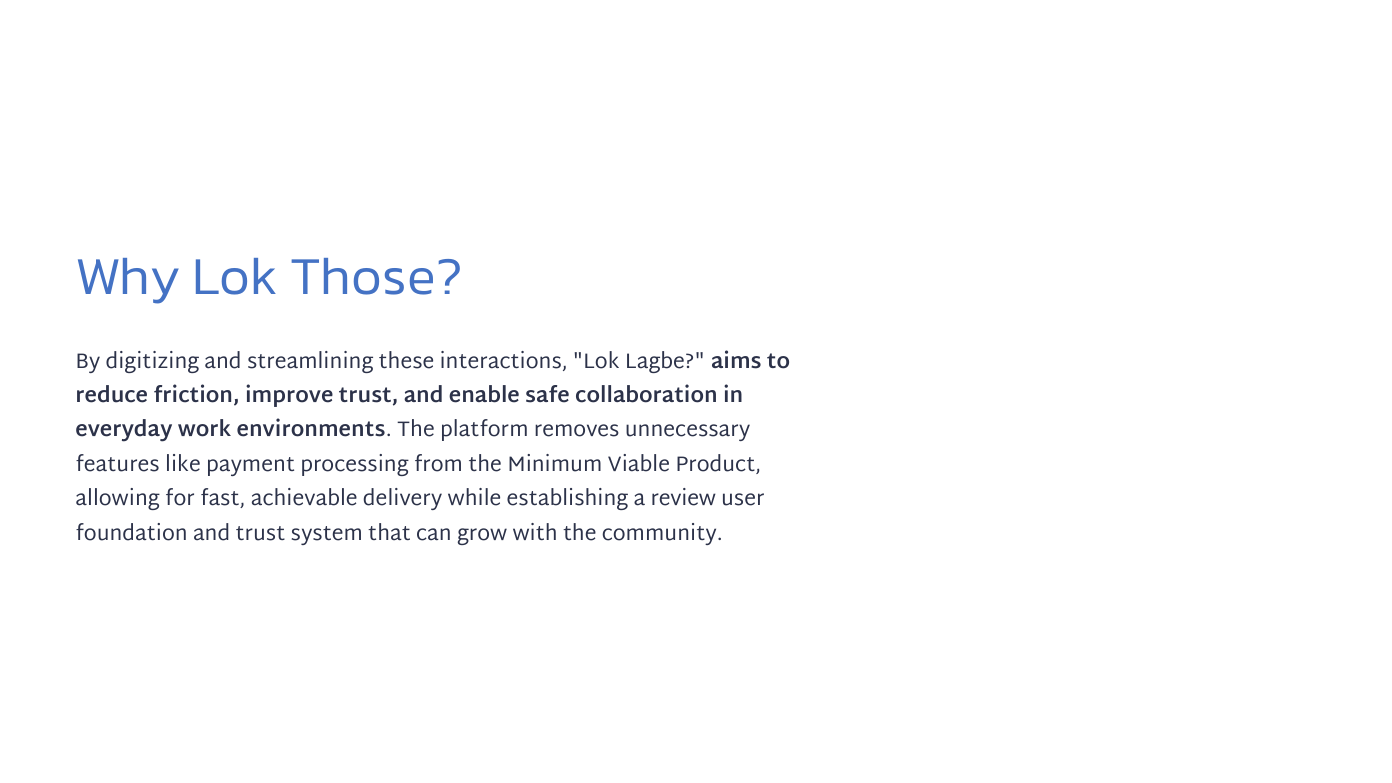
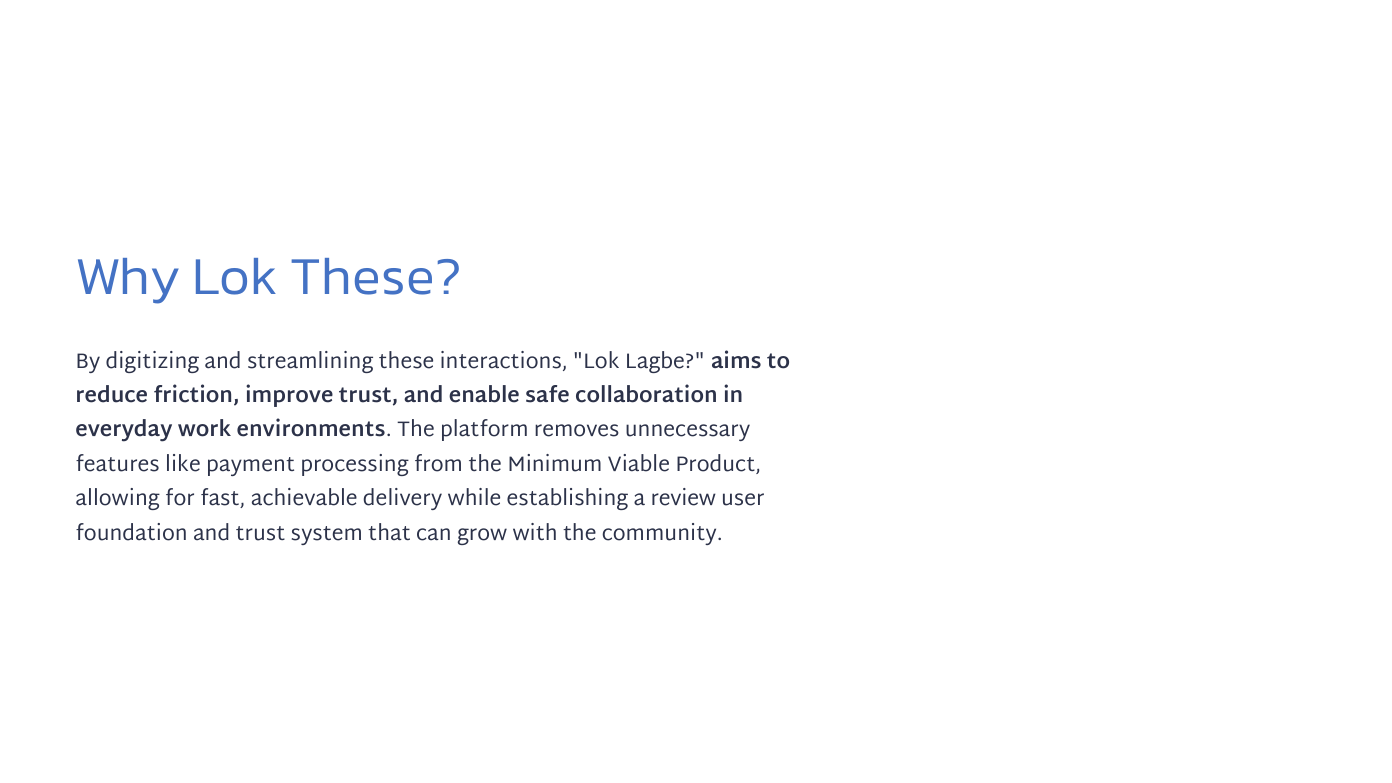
Lok Those: Those -> These (376, 277)
